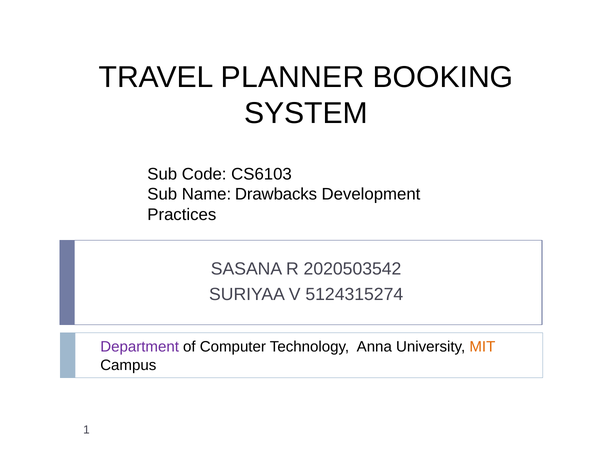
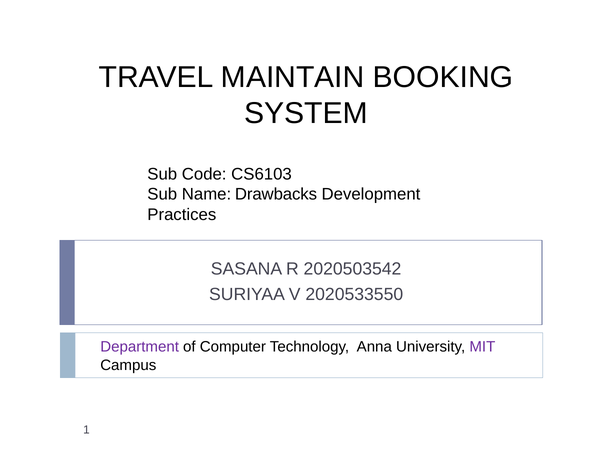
PLANNER: PLANNER -> MAINTAIN (293, 77)
5124315274: 5124315274 -> 2020533550 (354, 294)
MIT colour: orange -> purple (482, 347)
